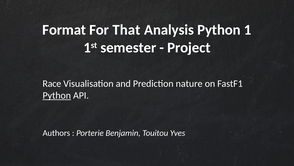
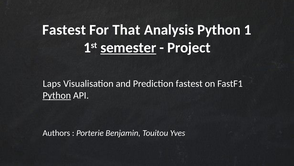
Format: Format -> Fastest (64, 30)
semester underline: none -> present (128, 47)
Race: Race -> Laps (52, 83)
Prediction nature: nature -> fastest (189, 83)
